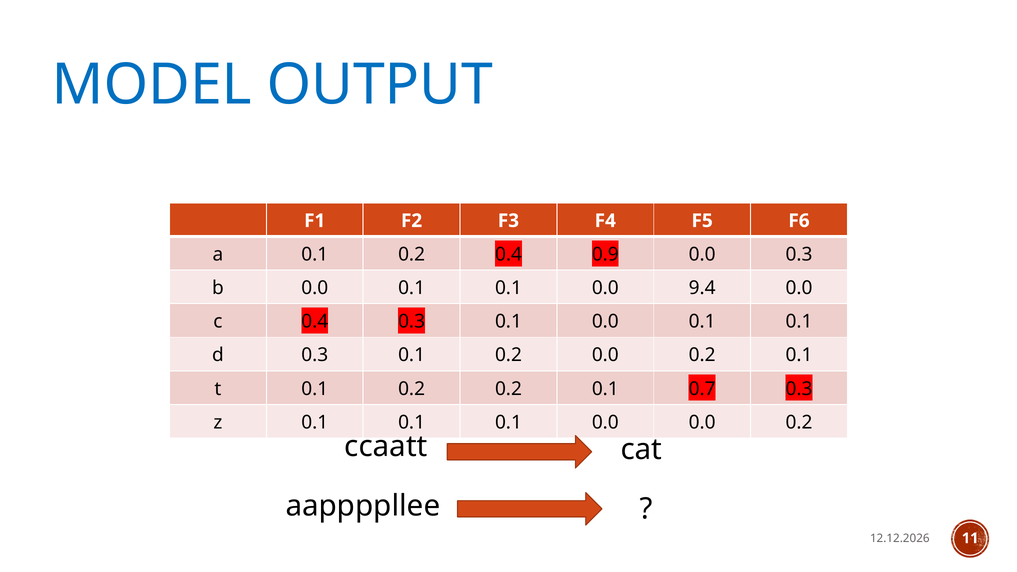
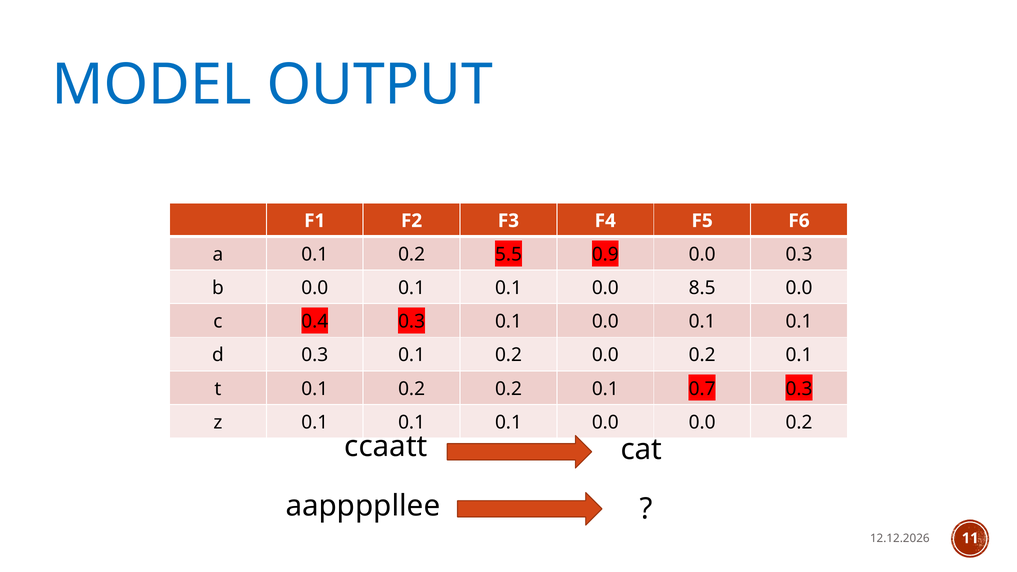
0.2 0.4: 0.4 -> 5.5 (508, 254)
9.4: 9.4 -> 8.5 (702, 288)
